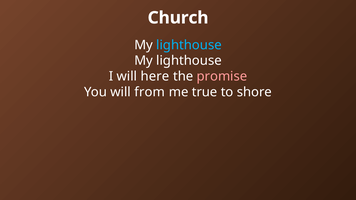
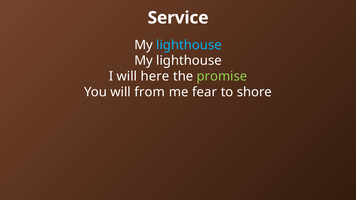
Church: Church -> Service (178, 18)
promise colour: pink -> light green (222, 76)
true: true -> fear (205, 92)
